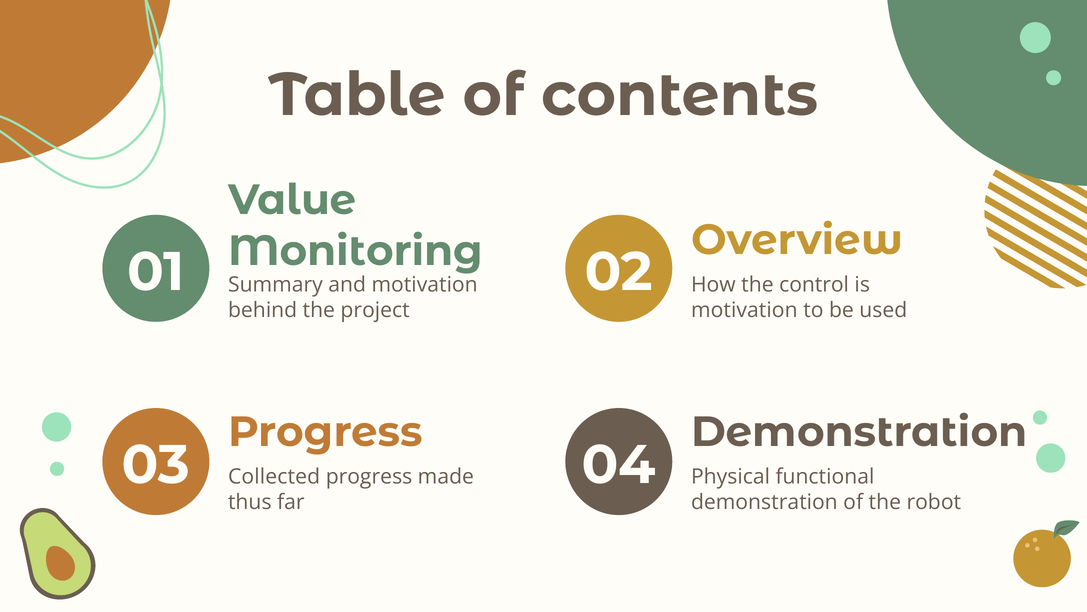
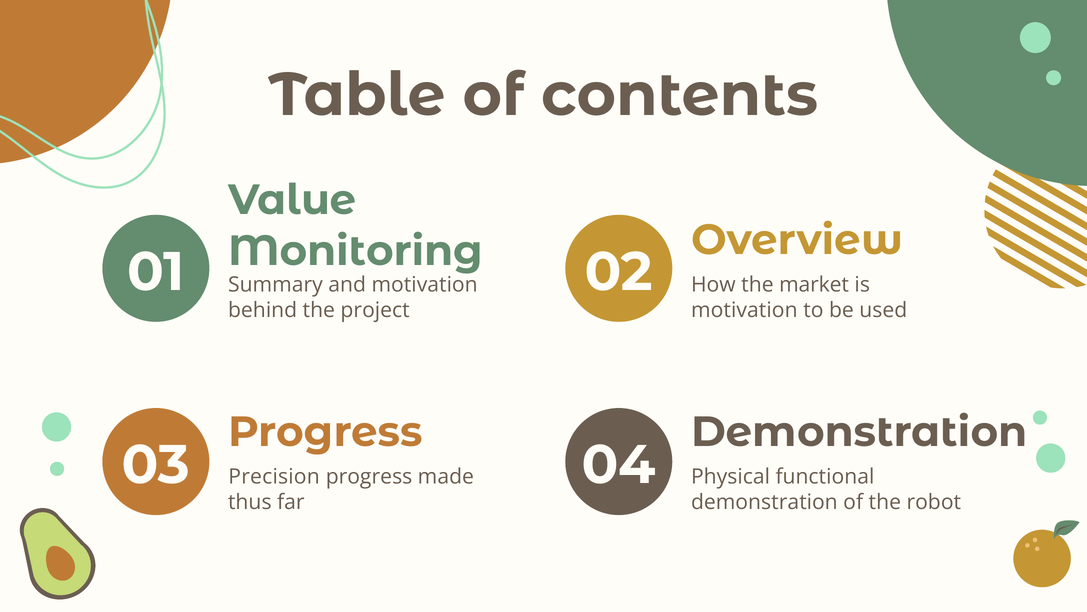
control: control -> market (814, 284)
Collected: Collected -> Precision (274, 476)
